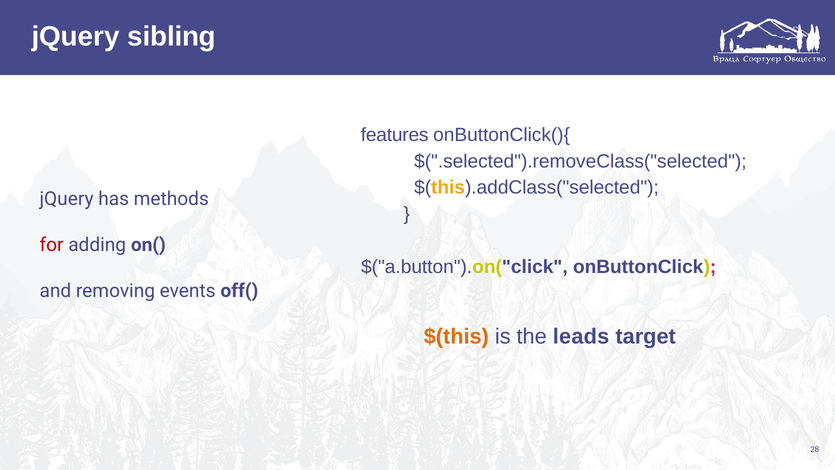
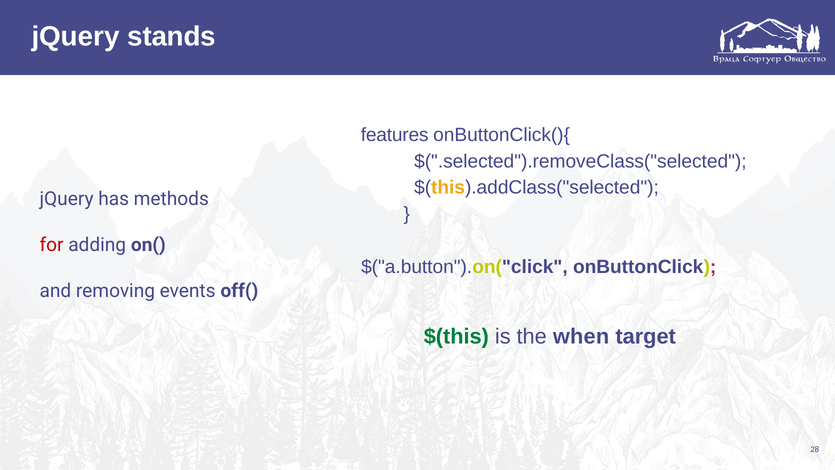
sibling: sibling -> stands (172, 36)
$(this colour: orange -> green (456, 336)
leads: leads -> when (581, 336)
